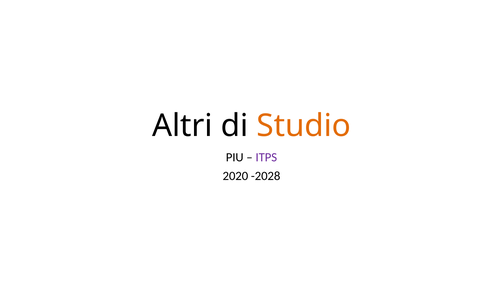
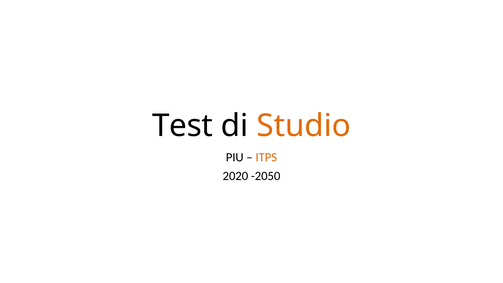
Altri: Altri -> Test (182, 126)
ITPS colour: purple -> orange (266, 157)
-2028: -2028 -> -2050 (266, 176)
